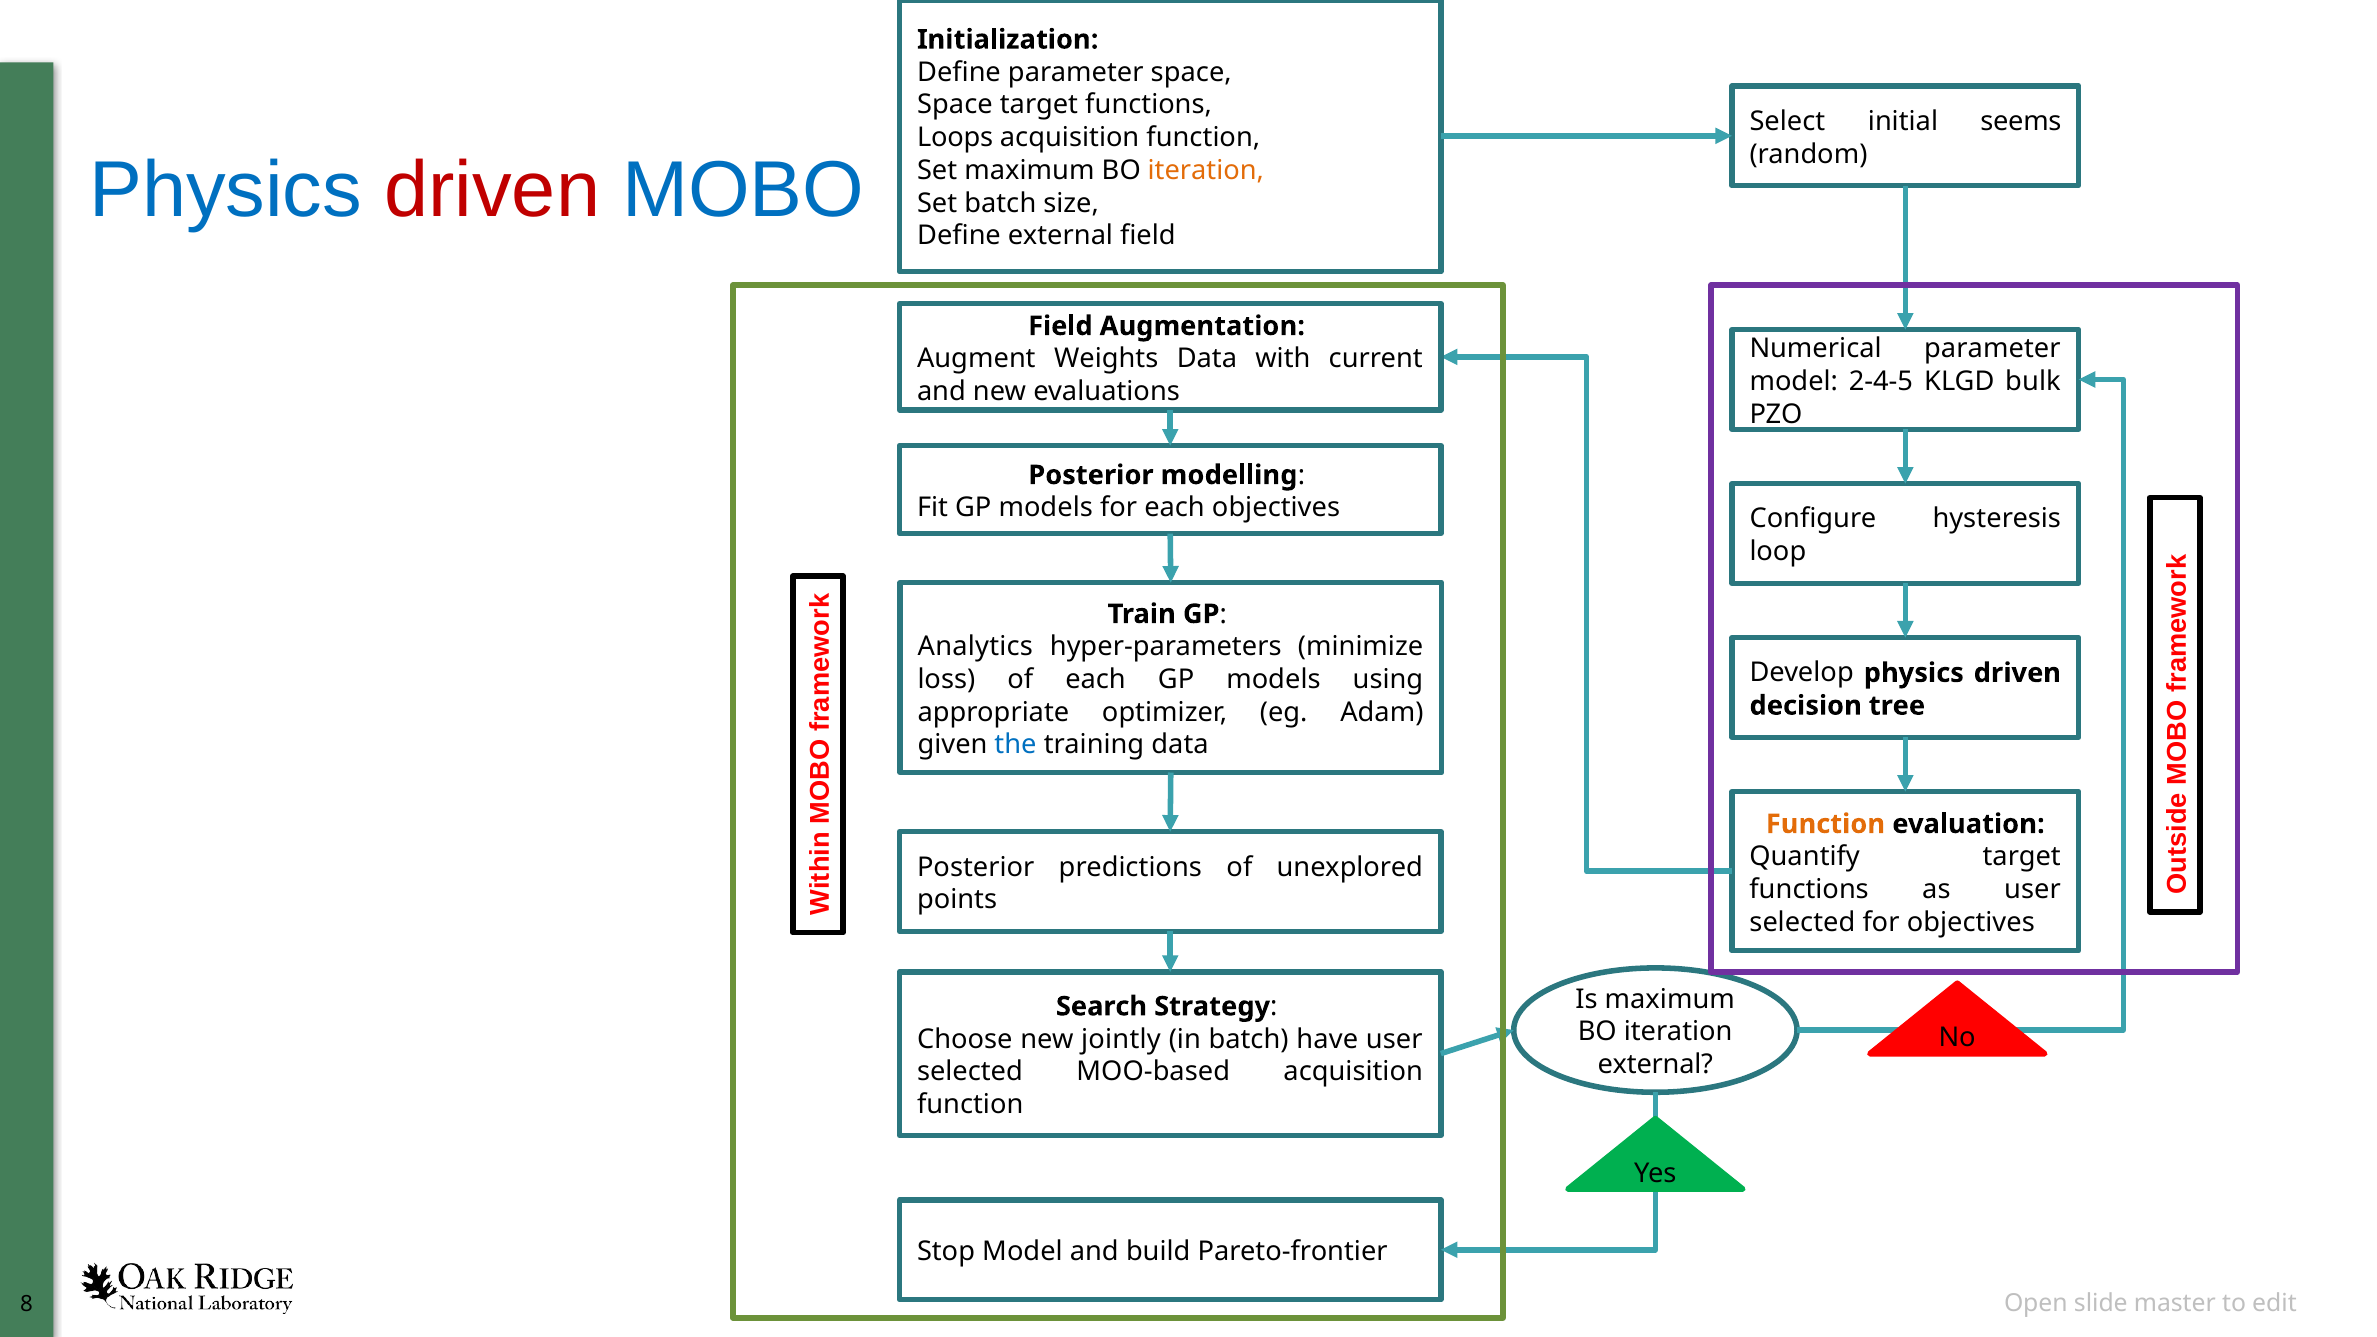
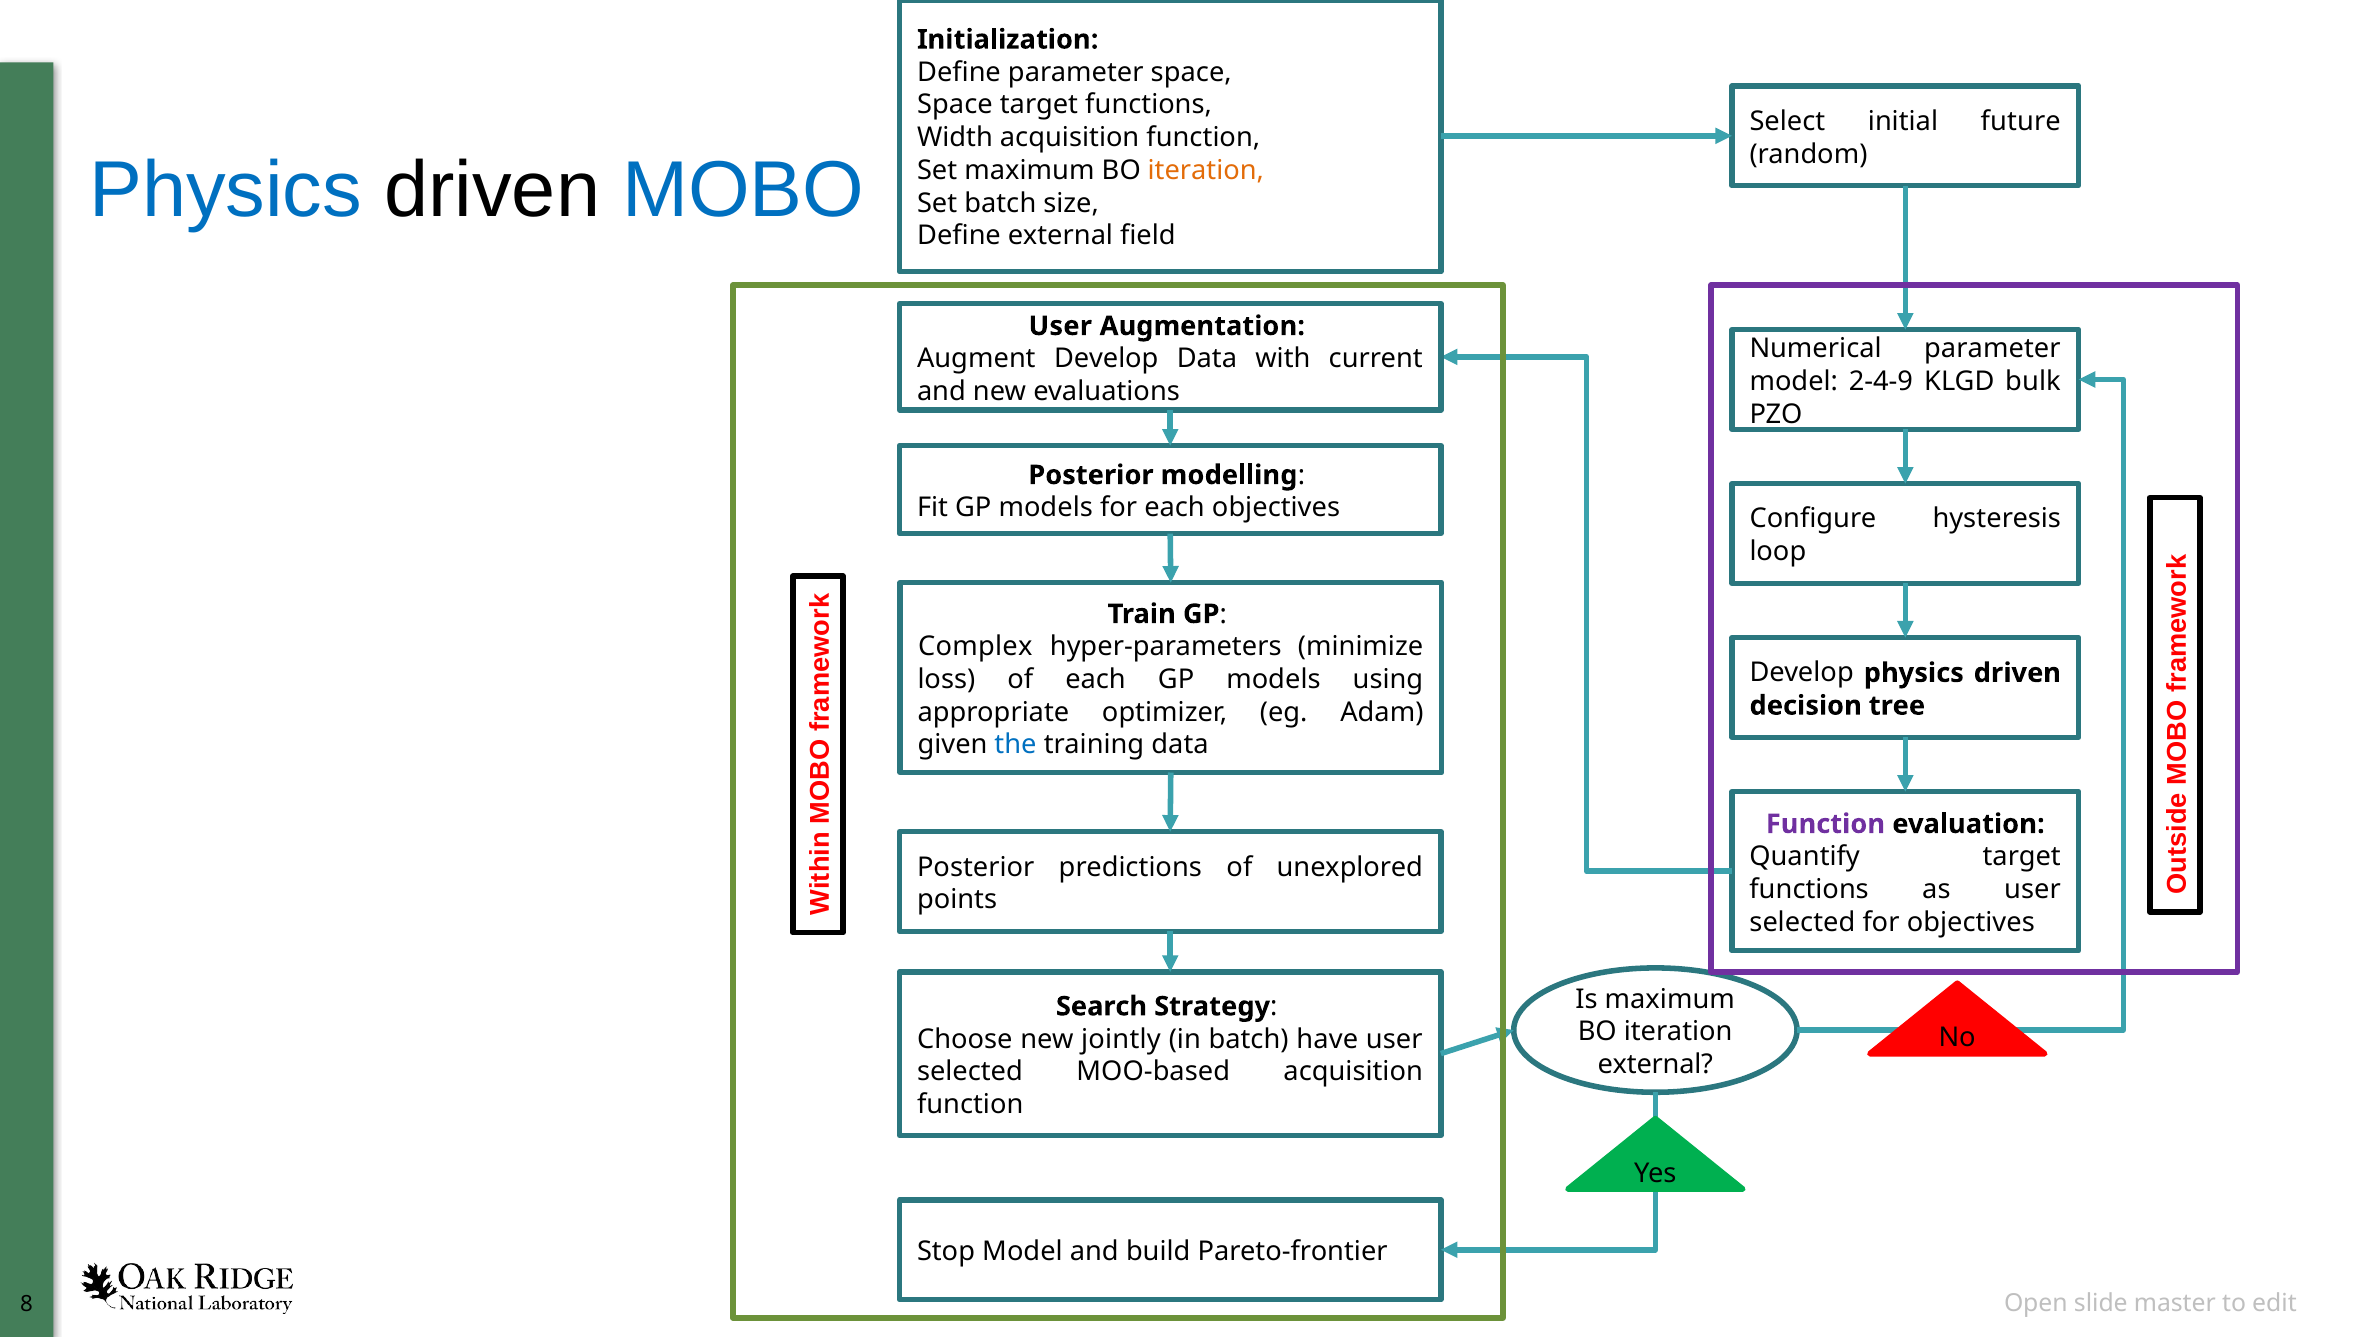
seems: seems -> future (2021, 121)
Loops: Loops -> Width (955, 138)
driven colour: red -> black (492, 191)
Field: Field -> User (1060, 326)
Augment Weights: Weights -> Develop (1106, 359)
2-4-5: 2-4-5 -> 2-4-9 (1881, 381)
Analytics: Analytics -> Complex (975, 647)
Function colour: orange -> purple (1825, 824)
